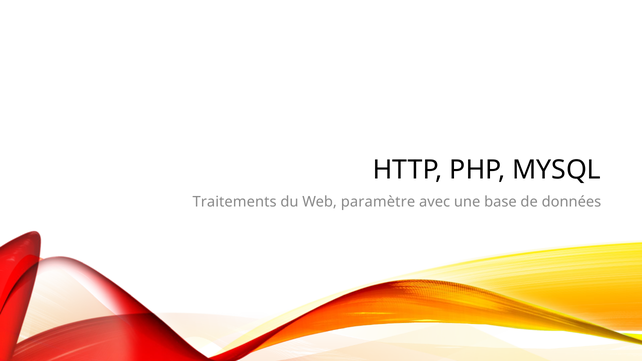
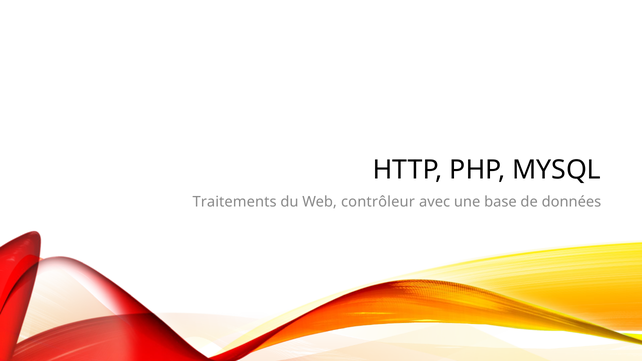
paramètre: paramètre -> contrôleur (378, 202)
